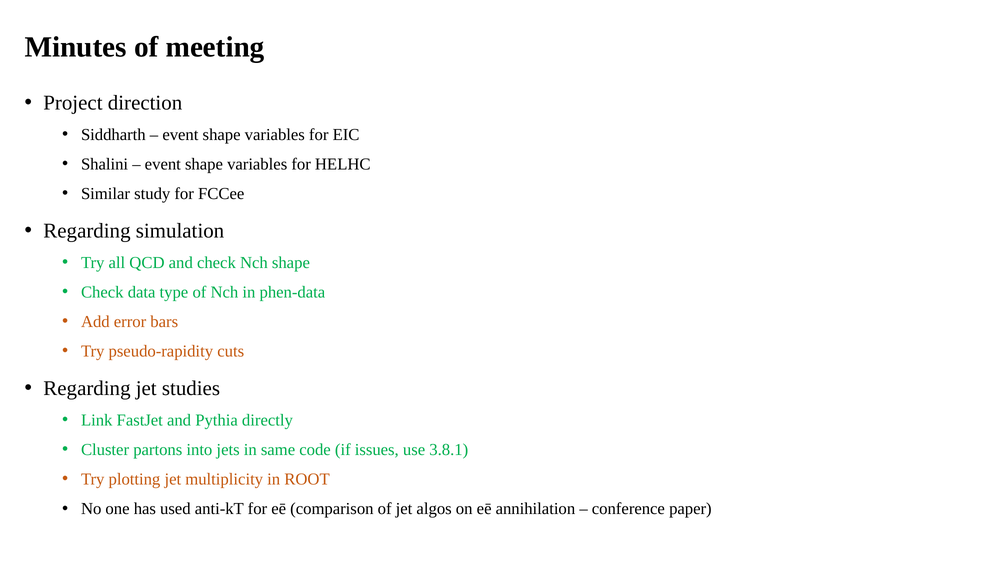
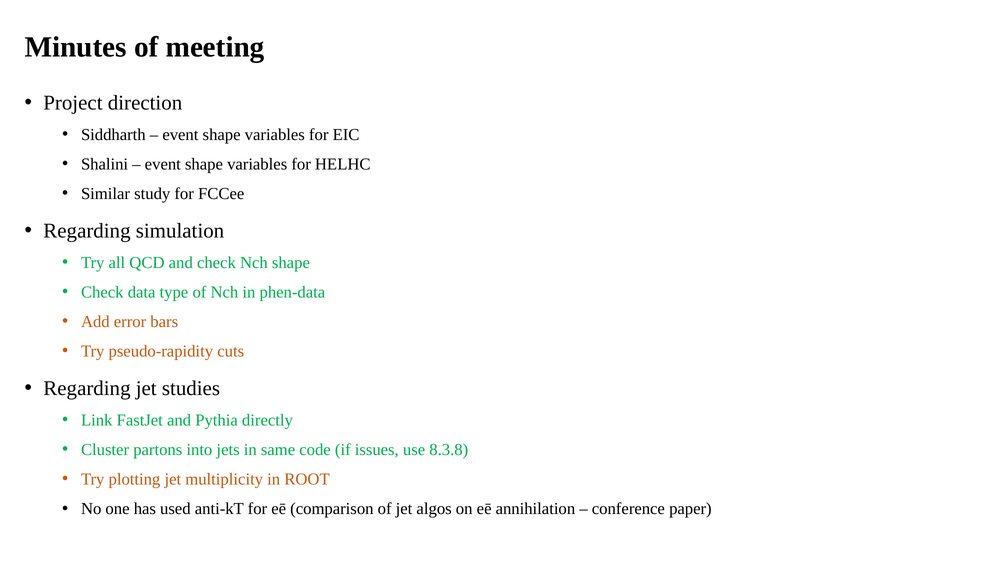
3.8.1: 3.8.1 -> 8.3.8 (449, 449)
